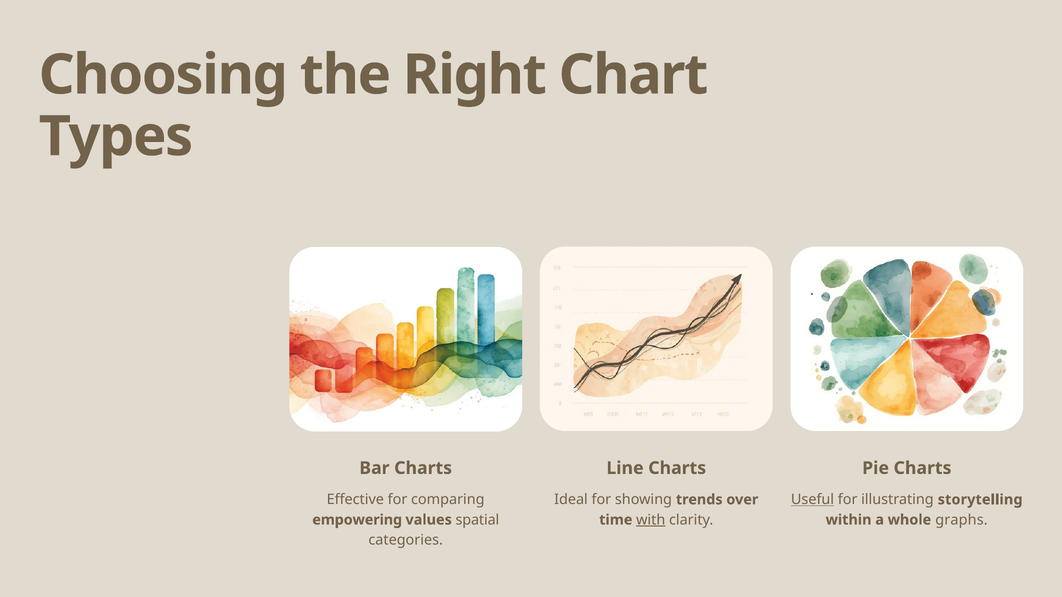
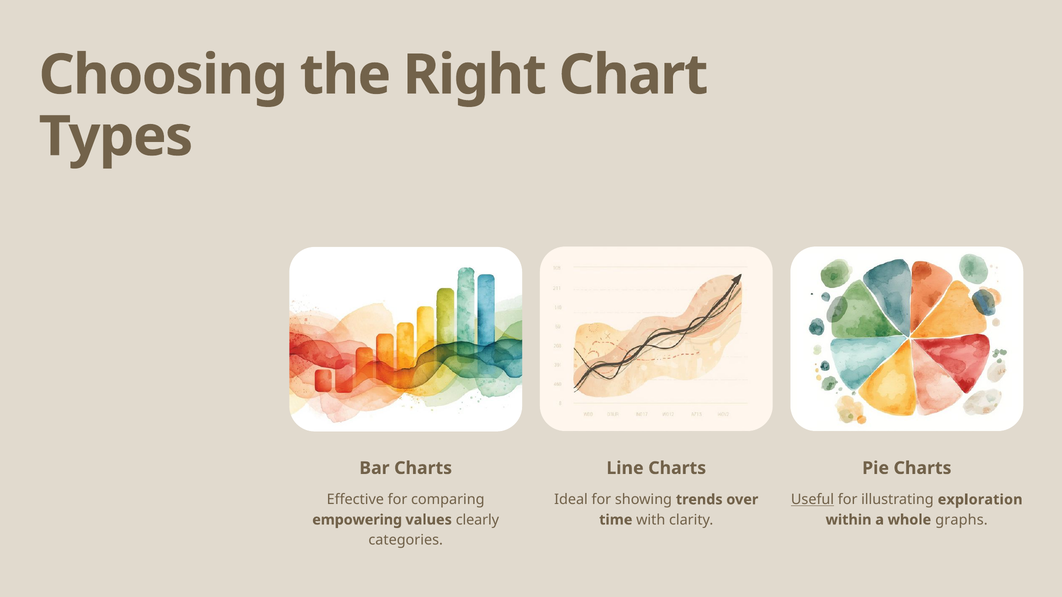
storytelling: storytelling -> exploration (980, 500)
spatial: spatial -> clearly (477, 520)
with underline: present -> none (651, 520)
